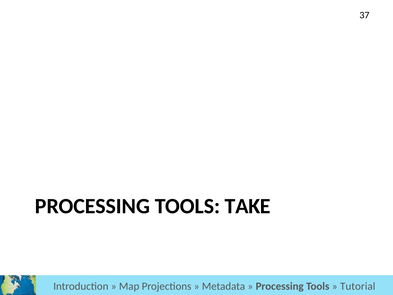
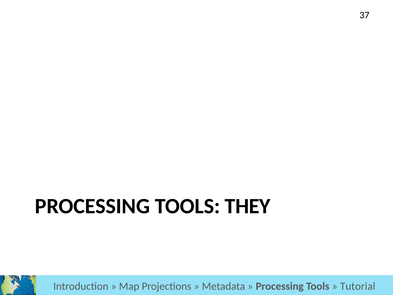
TAKE: TAKE -> THEY (248, 206)
